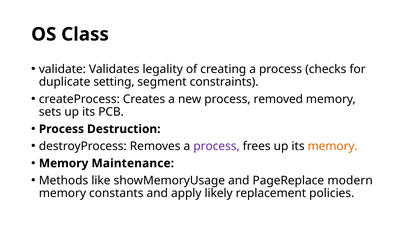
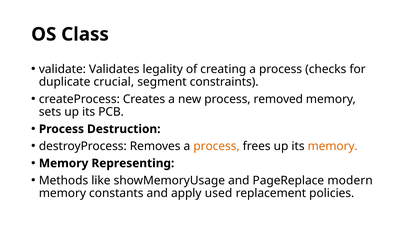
setting: setting -> crucial (114, 82)
process colour: purple -> orange (217, 146)
Maintenance: Maintenance -> Representing (133, 163)
likely: likely -> used (219, 193)
